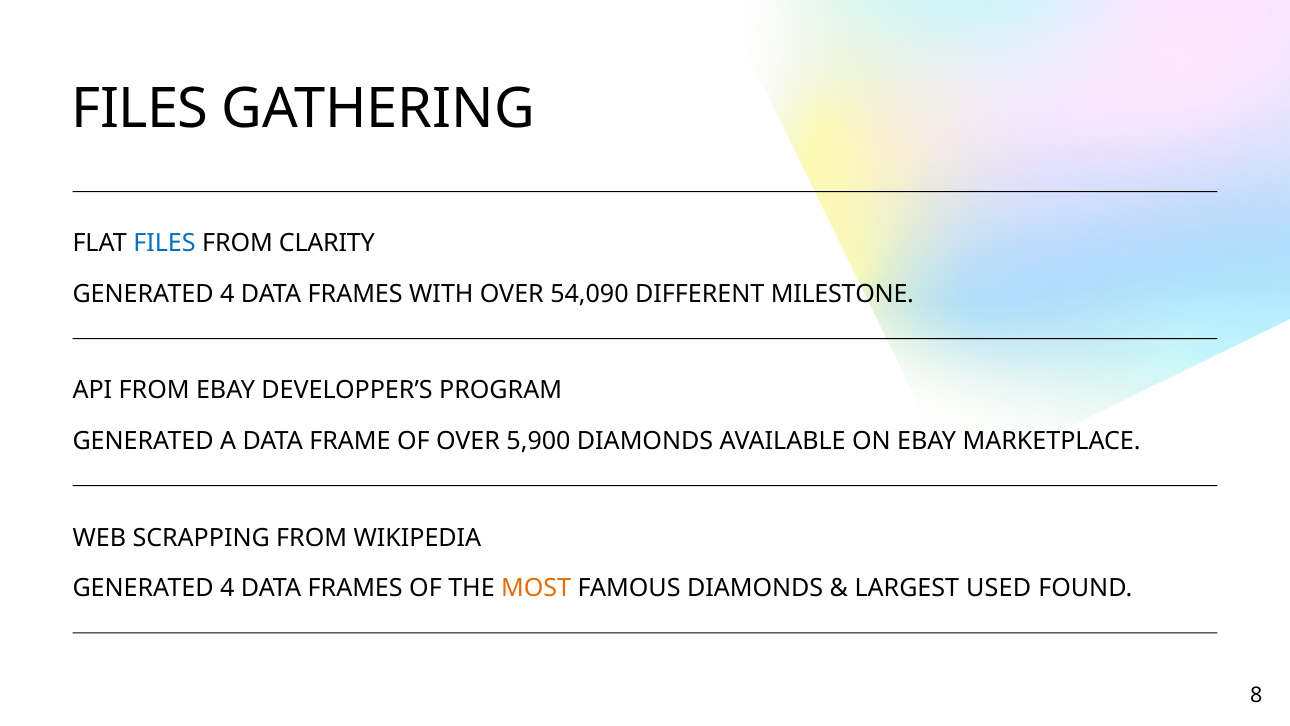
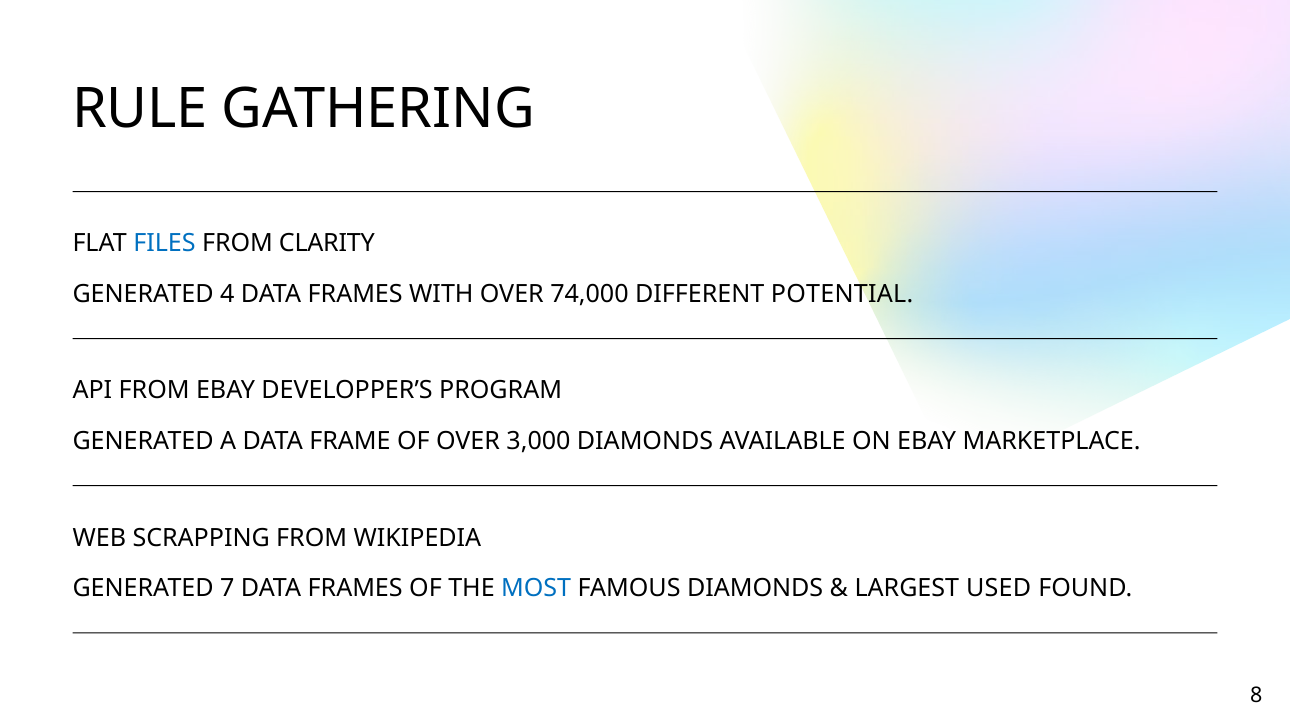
FILES: FILES -> RULE (140, 108)
54,090: 54,090 -> 74,000 (589, 294)
MILESTONE: MILESTONE -> POTENTIAL (842, 294)
5,900: 5,900 -> 3,000 (538, 441)
4: 4 -> 7 (227, 588)
MOST colour: orange -> blue (536, 588)
